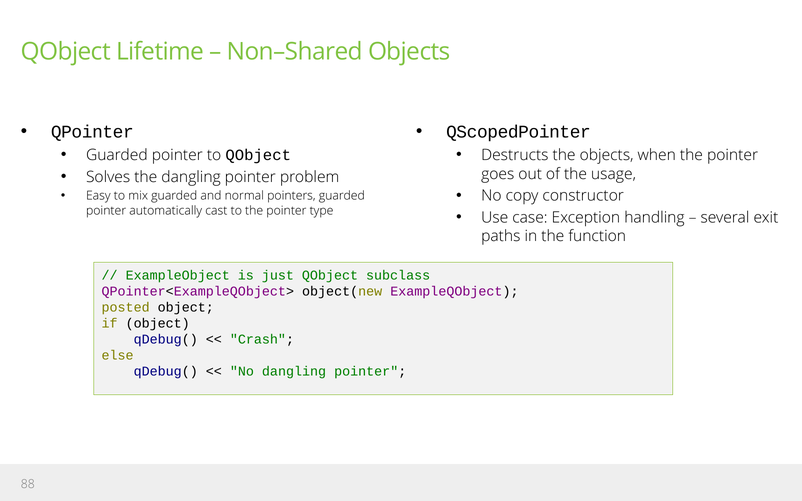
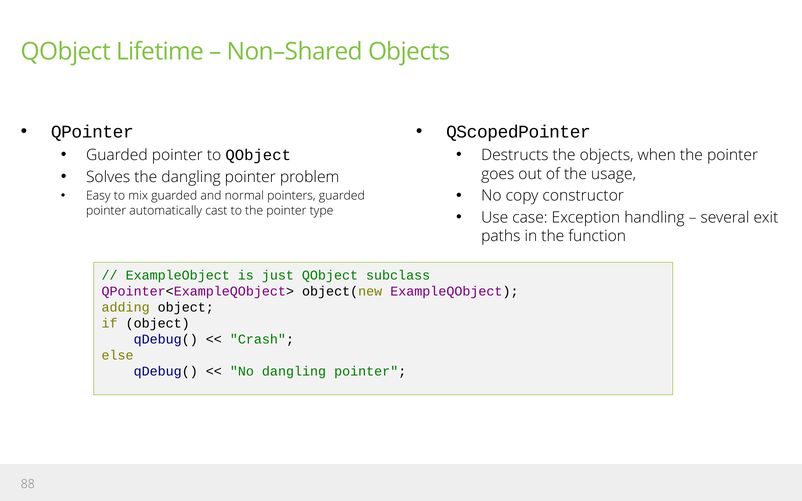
posted: posted -> adding (126, 307)
